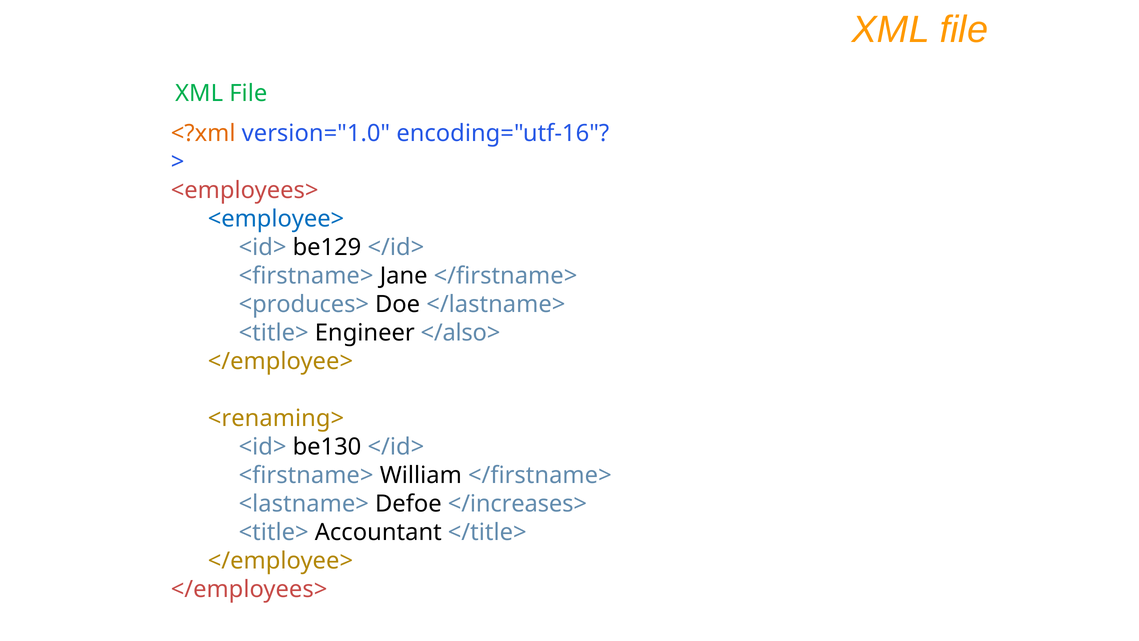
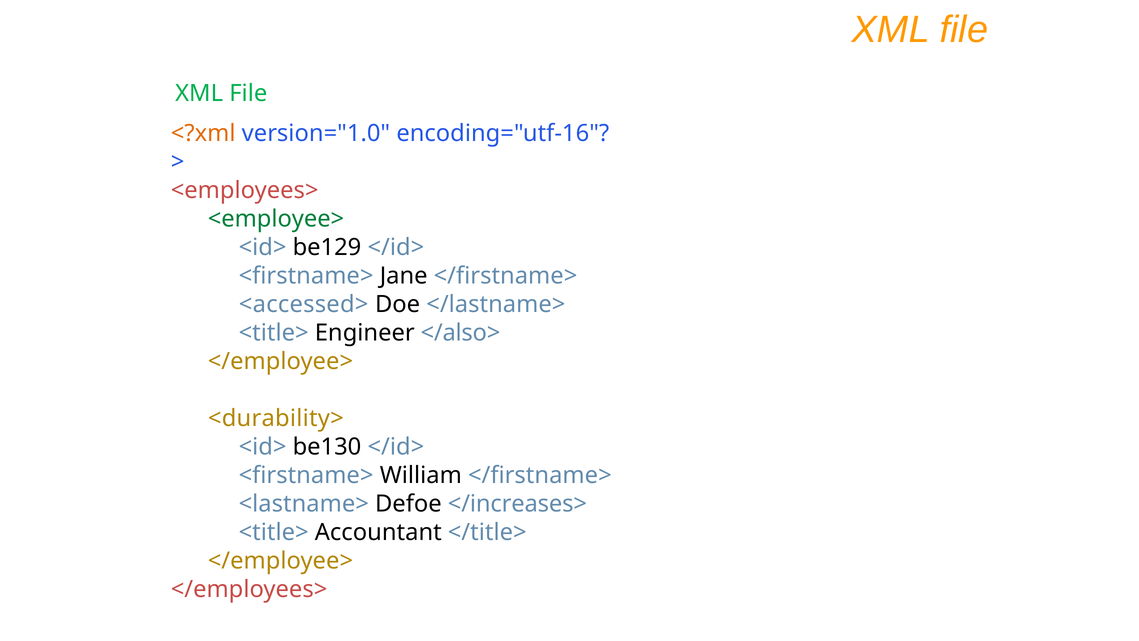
<employee> colour: blue -> green (276, 219)
<produces>: <produces> -> <accessed> (304, 304)
<renaming>: <renaming> -> <durability> (276, 418)
